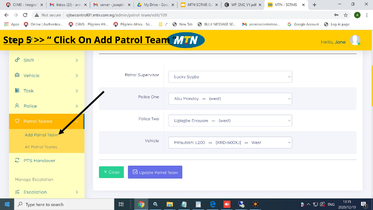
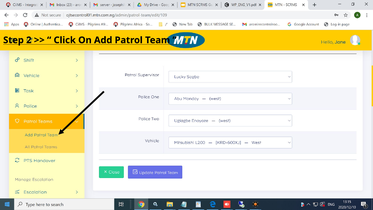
5: 5 -> 2 (29, 40)
